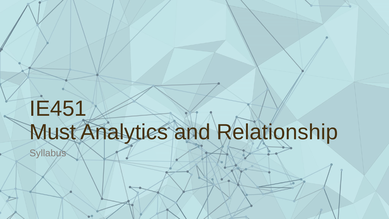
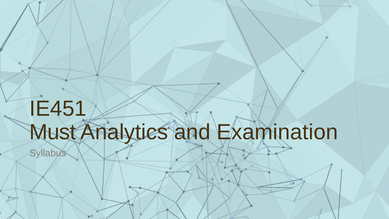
Relationship: Relationship -> Examination (277, 132)
